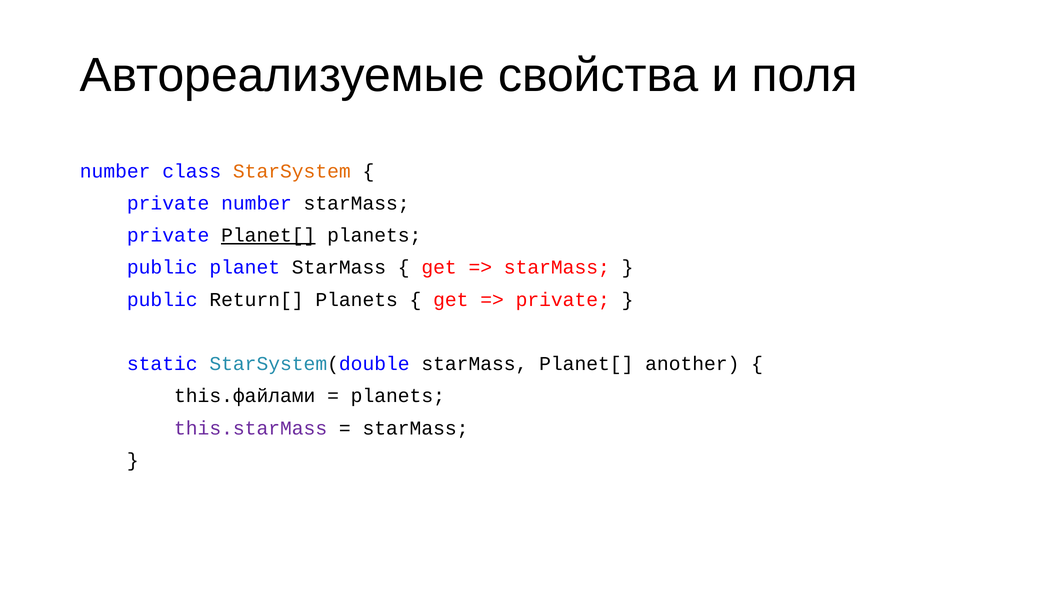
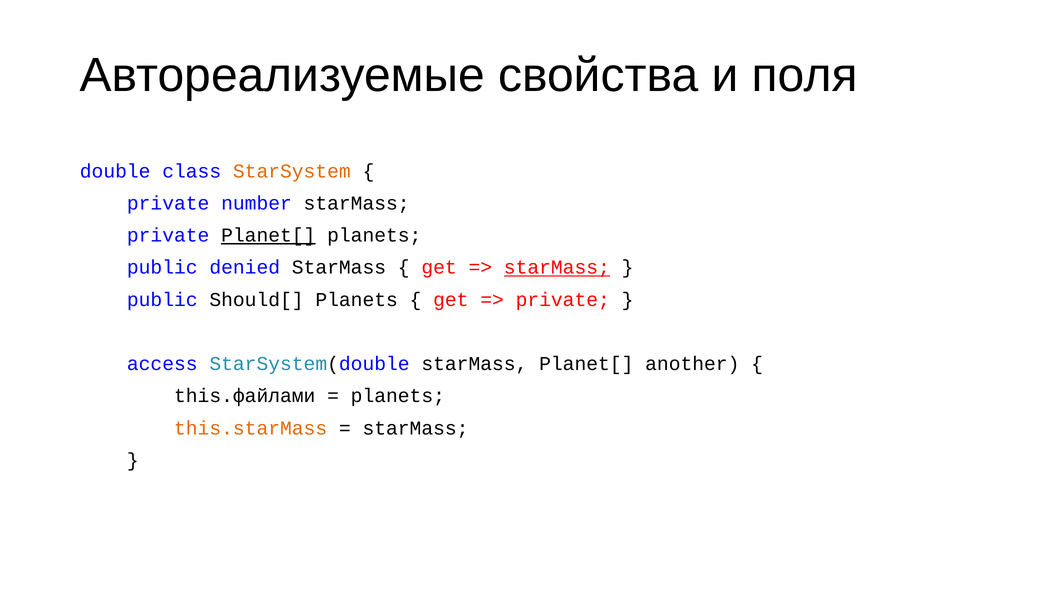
number: number -> double (115, 171)
planet: planet -> denied (245, 267)
starMass underline: none -> present (557, 267)
Return[: Return[ -> Should[ (257, 300)
static: static -> access (162, 364)
this.starMass colour: purple -> orange (251, 428)
